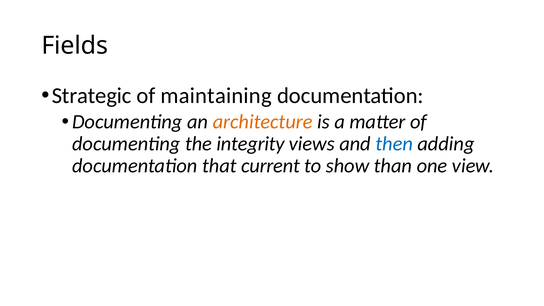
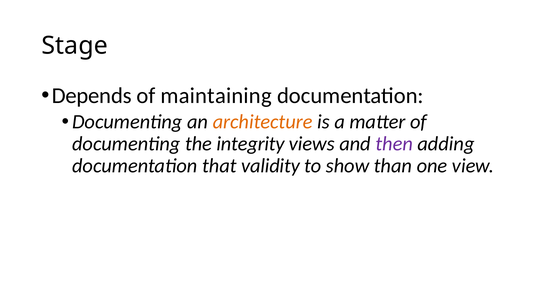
Fields: Fields -> Stage (75, 46)
Strategic: Strategic -> Depends (92, 96)
then colour: blue -> purple (394, 144)
current: current -> validity (271, 166)
